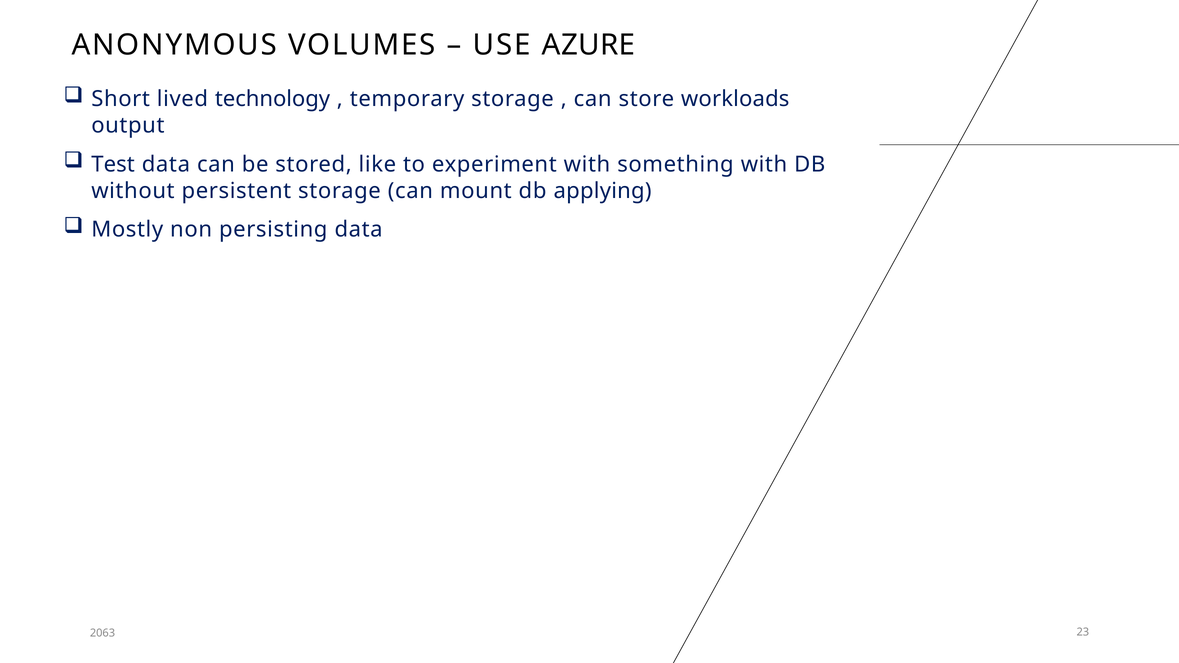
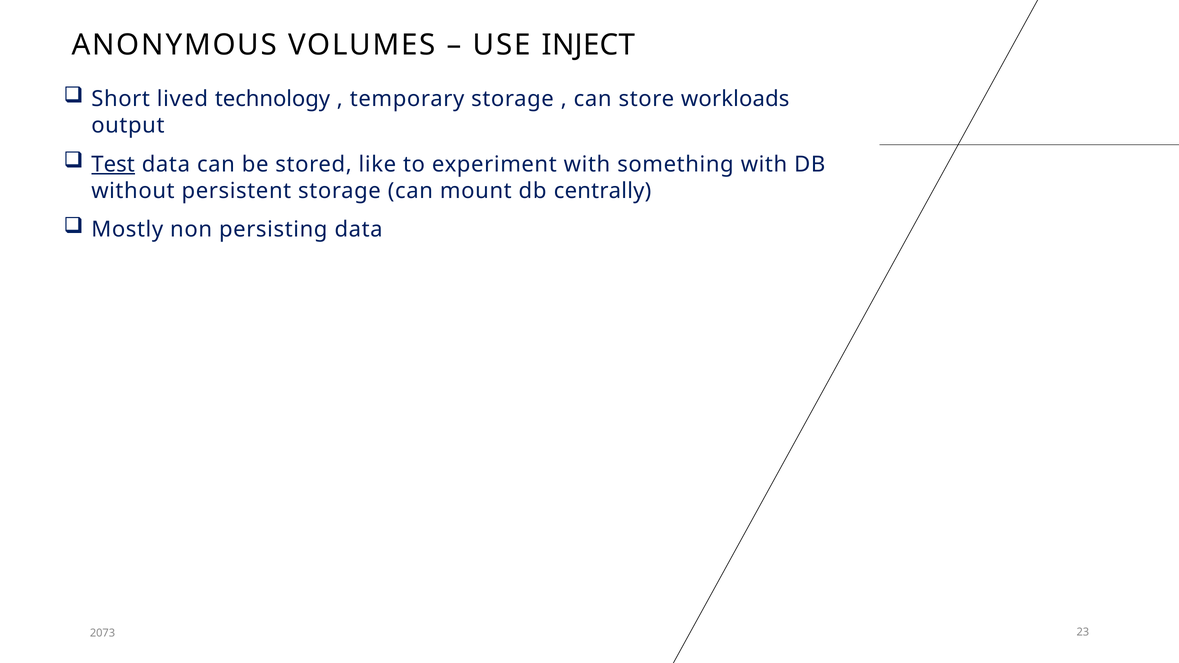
AZURE: AZURE -> INJECT (589, 45)
Test underline: none -> present (113, 164)
applying: applying -> centrally (603, 191)
2063: 2063 -> 2073 (103, 633)
